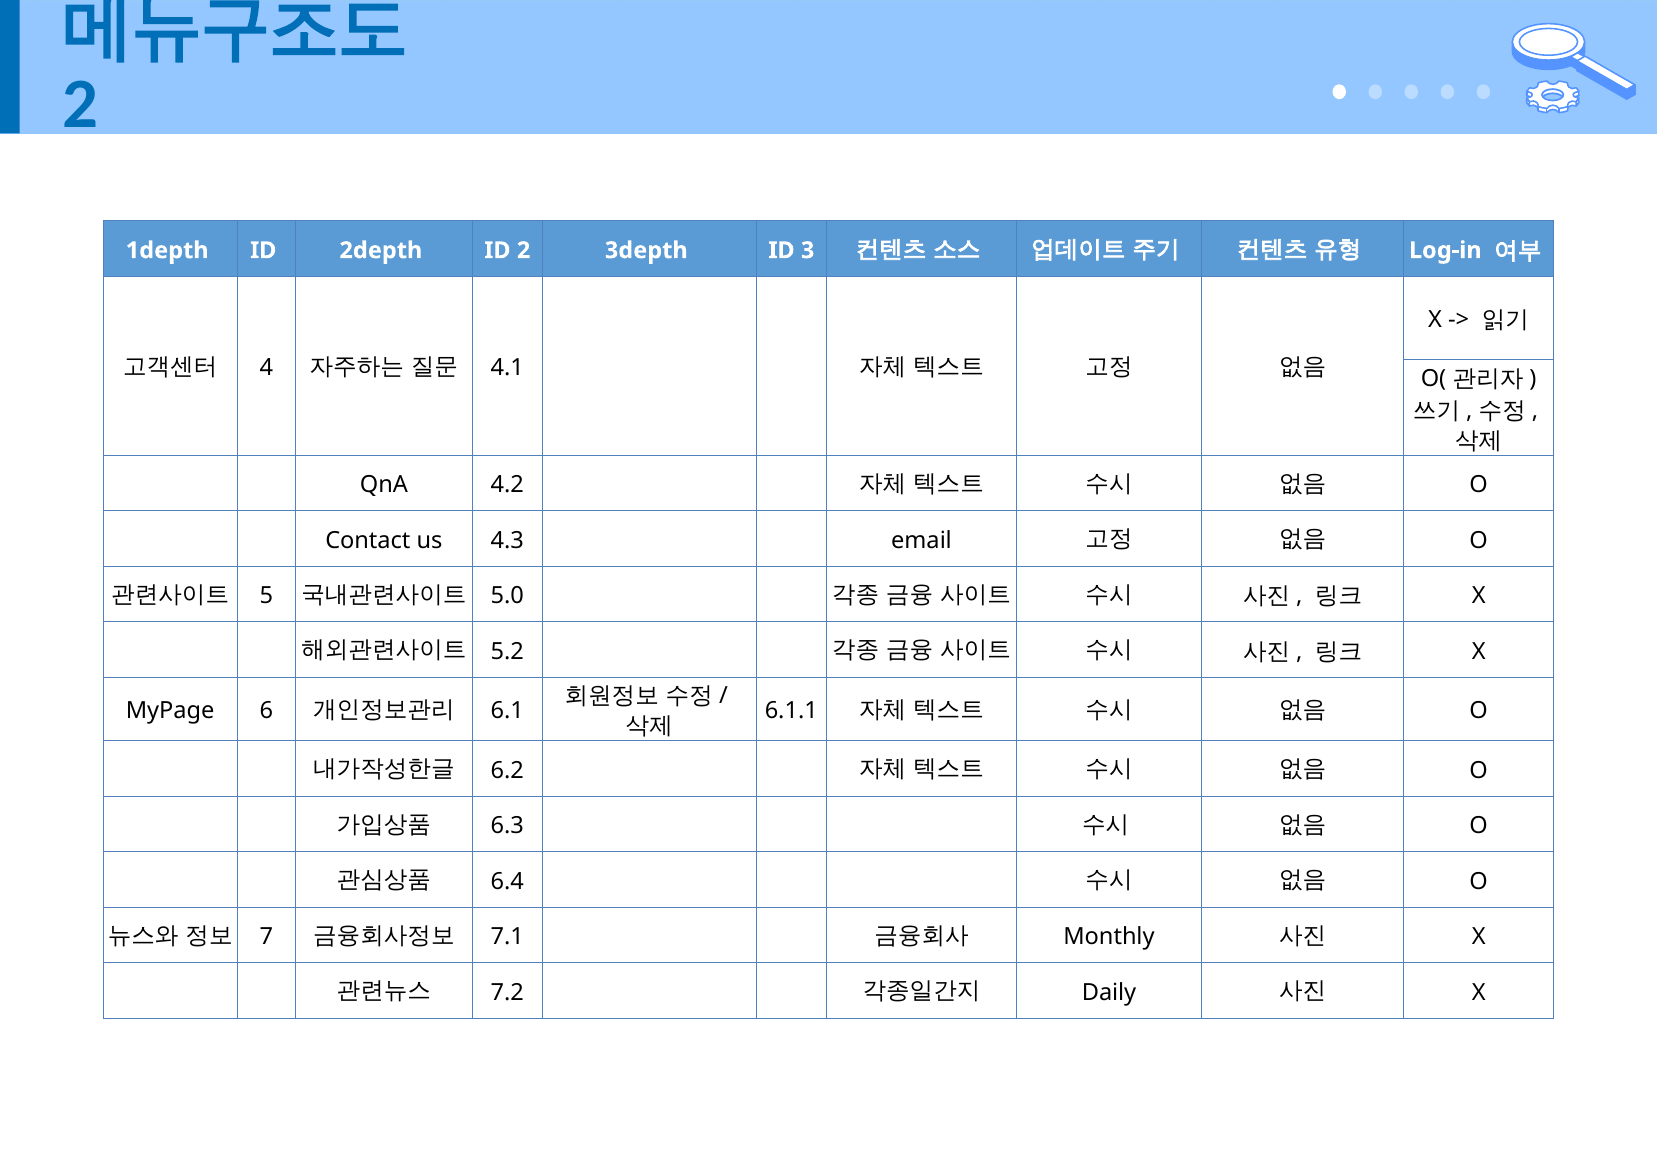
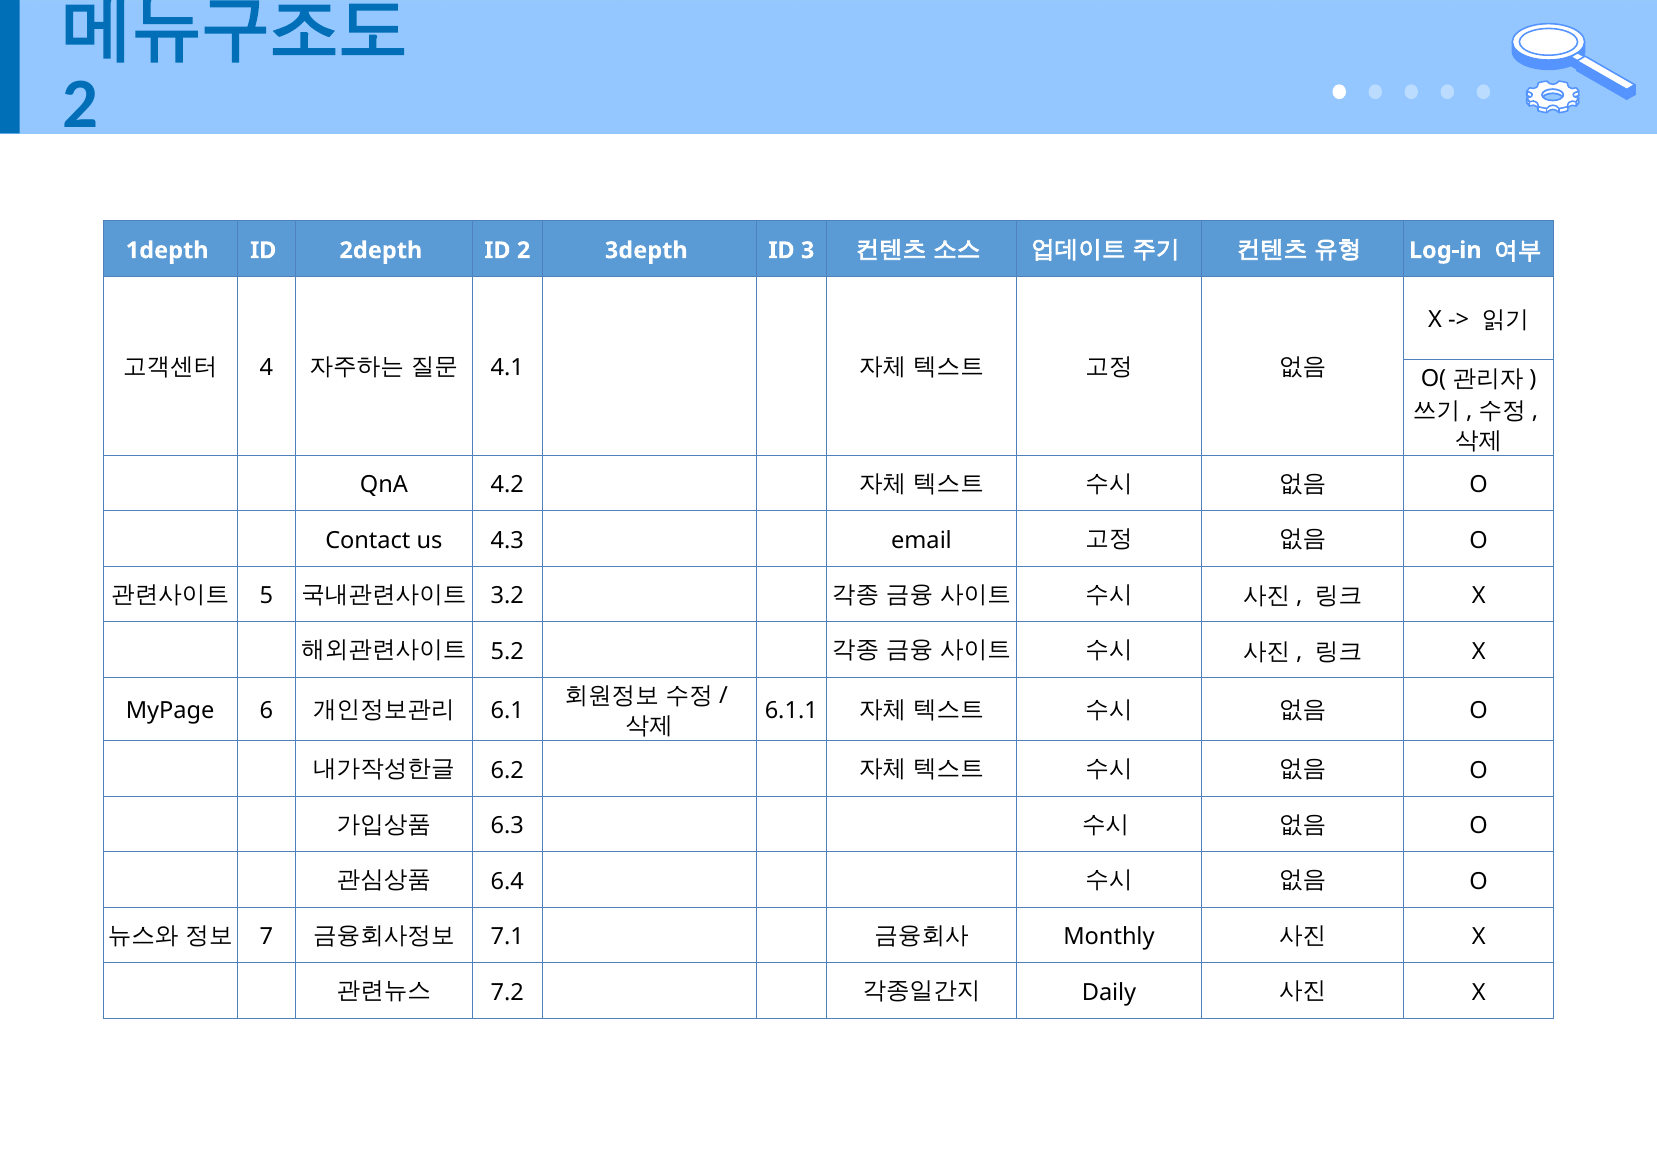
5.0: 5.0 -> 3.2 (507, 596)
